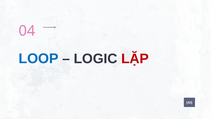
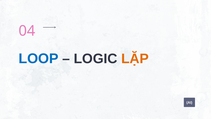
LẶP colour: red -> orange (135, 59)
